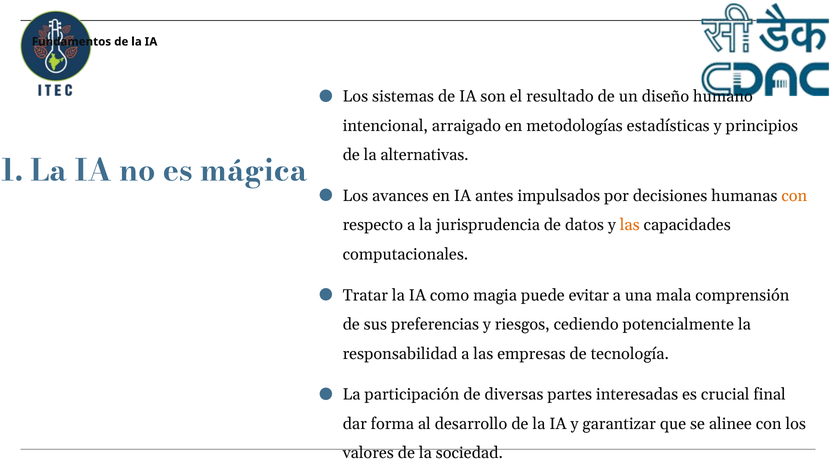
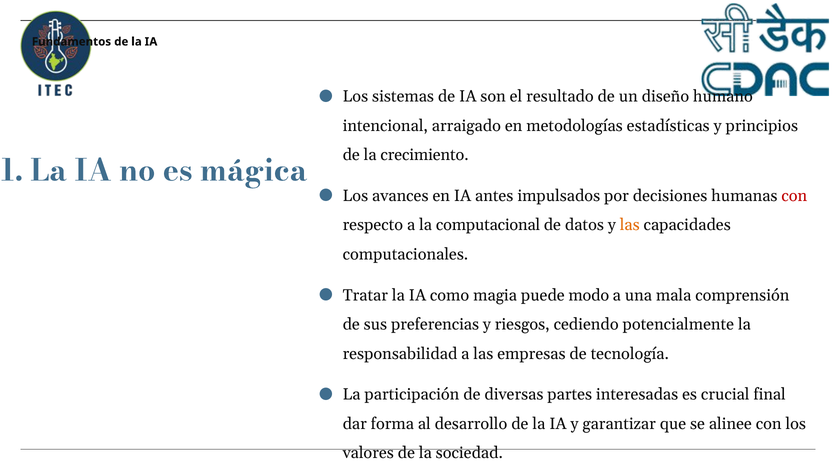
alternativas: alternativas -> crecimiento (425, 155)
con colour: orange -> red (794, 196)
jurisprudencia: jurisprudencia -> computacional (488, 225)
evitar: evitar -> modo (589, 295)
